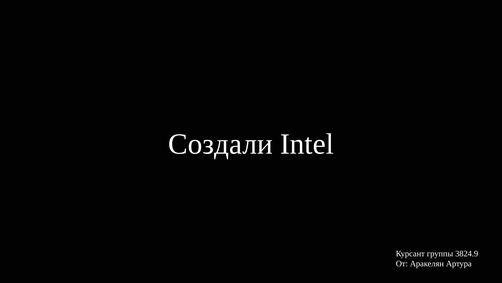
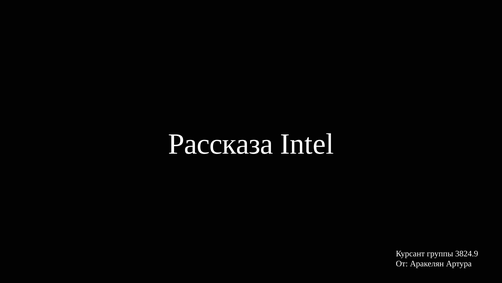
Создали: Создали -> Рассказа (221, 144)
